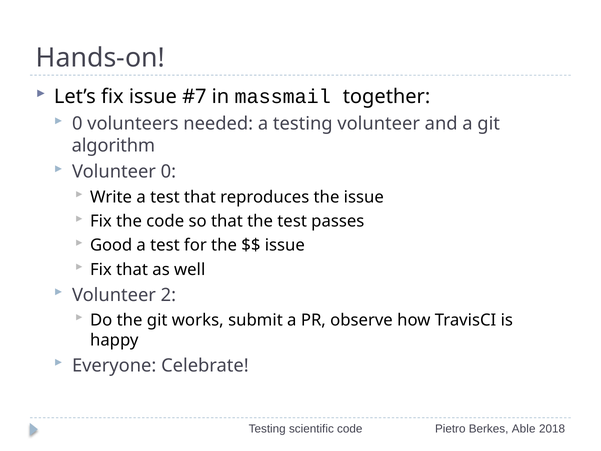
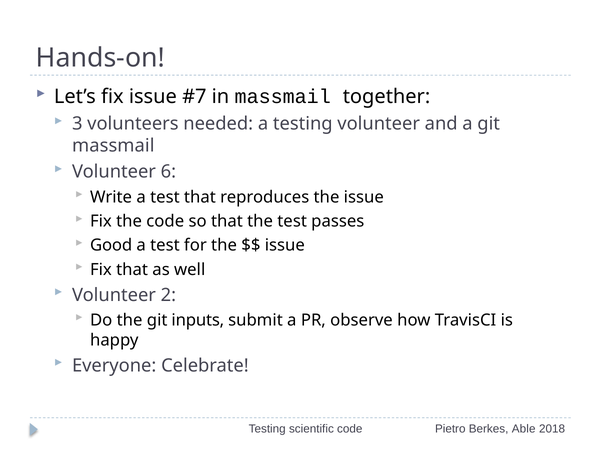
0: 0 -> 3 (77, 124)
algorithm: algorithm -> massmail (113, 146)
Volunteer 0: 0 -> 6 (168, 172)
works: works -> inputs (198, 320)
